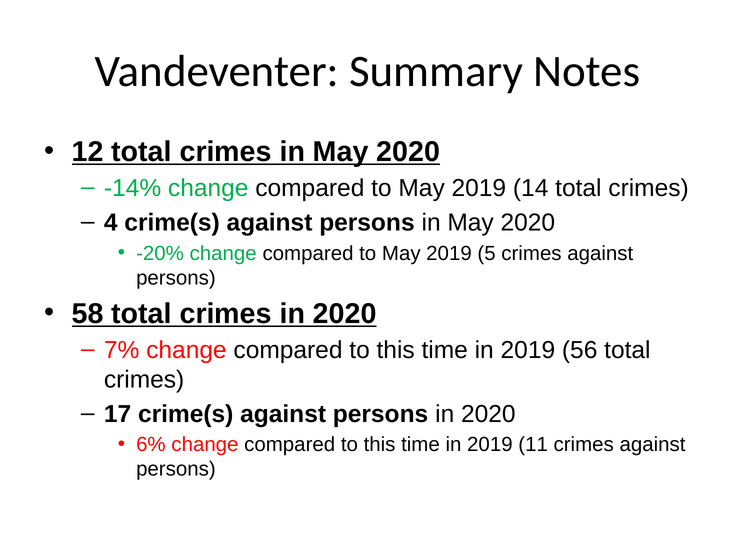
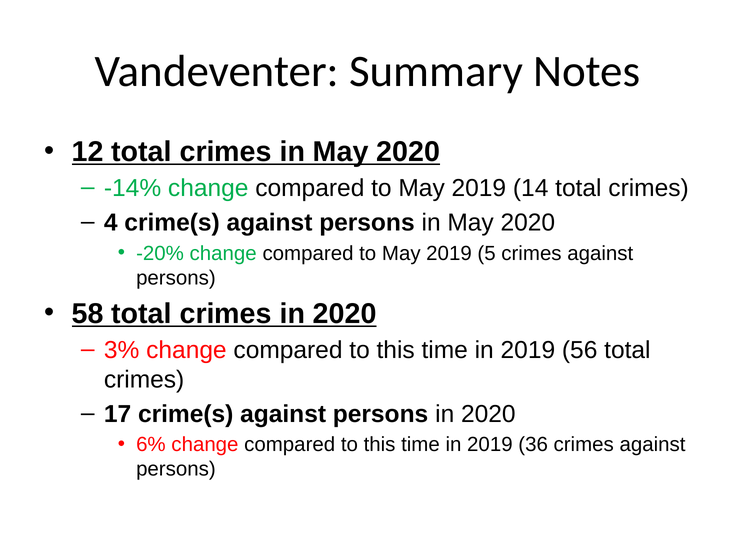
7%: 7% -> 3% (122, 350)
11: 11 -> 36 (533, 445)
